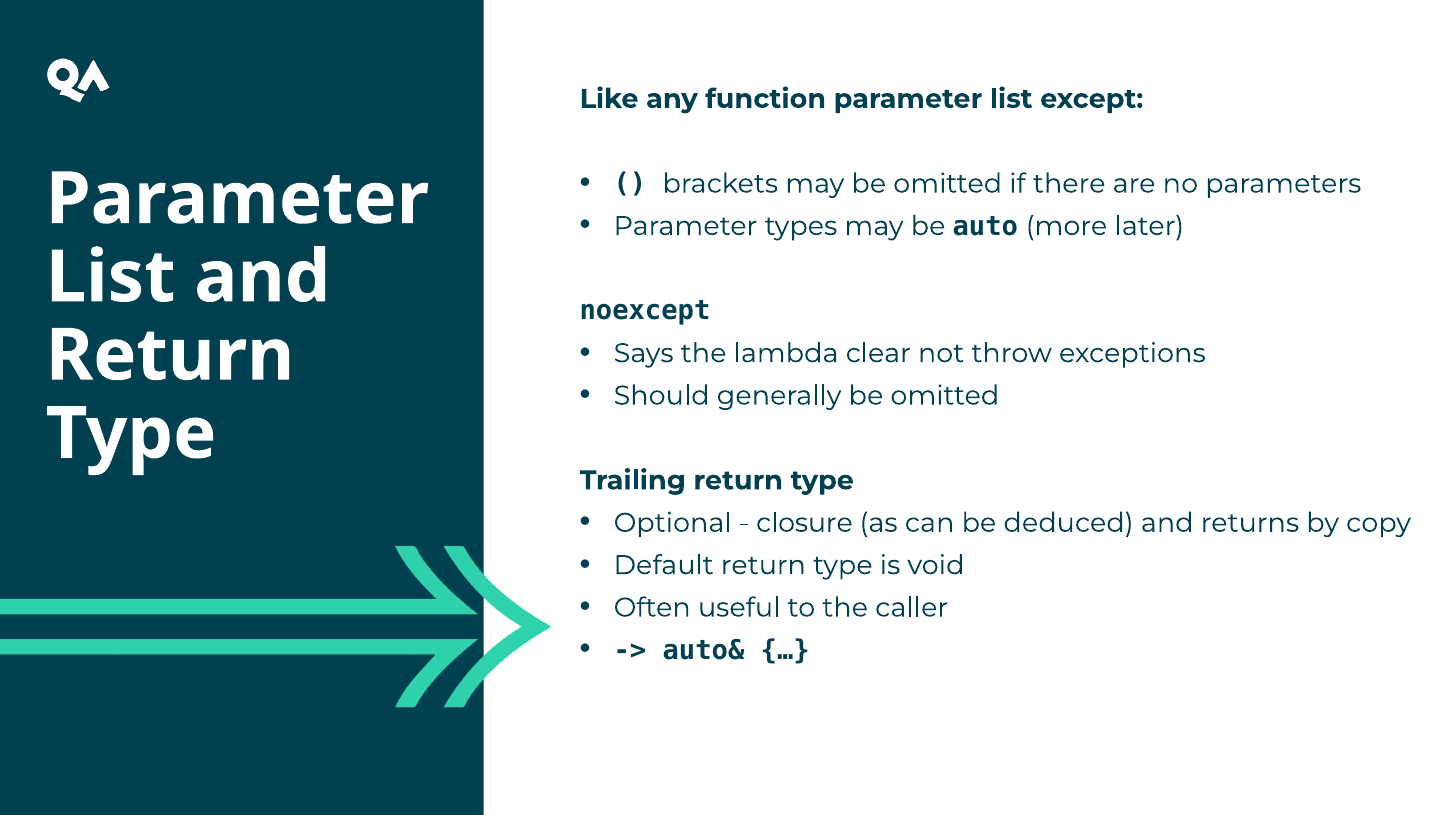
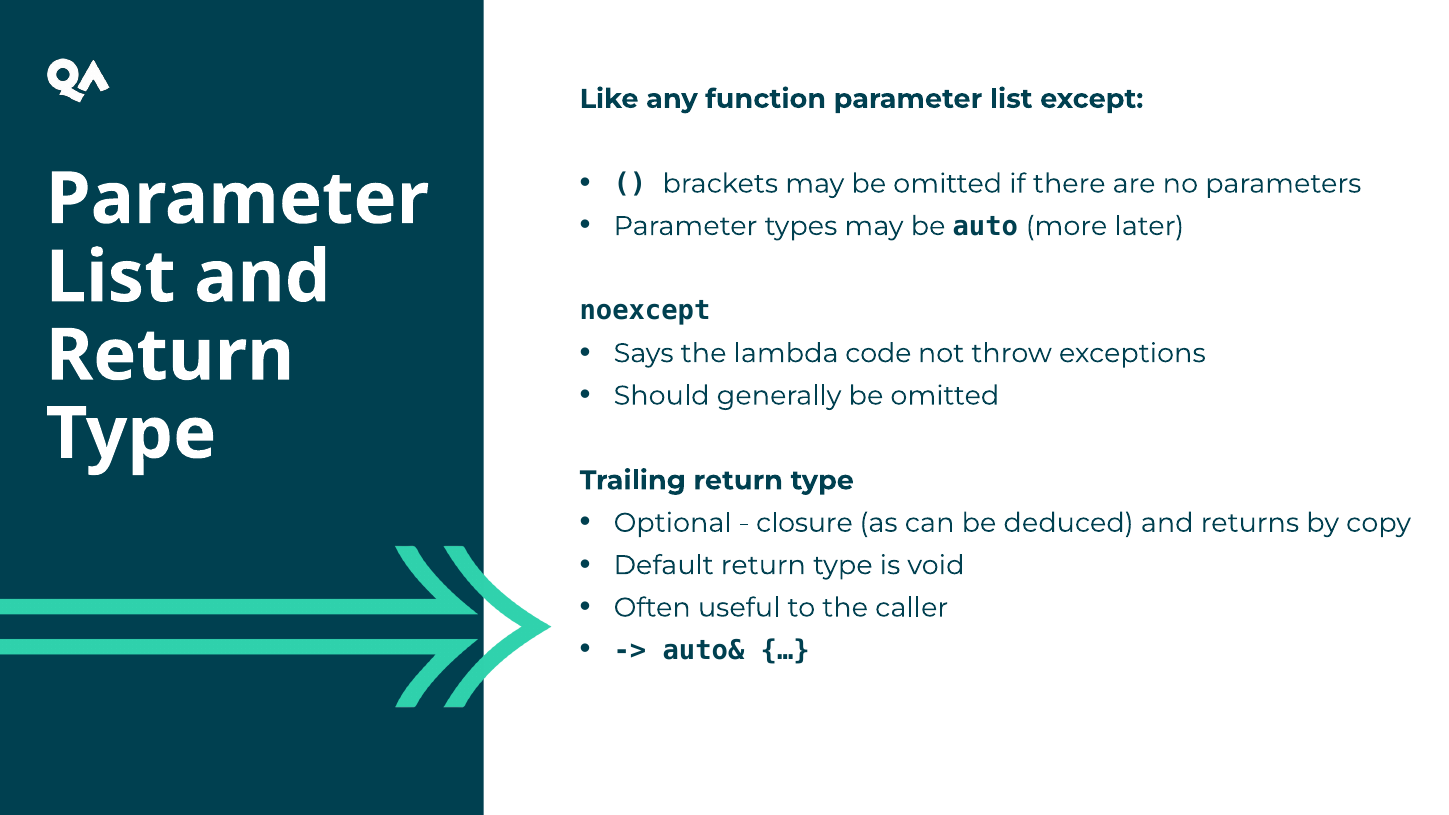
clear: clear -> code (878, 353)
